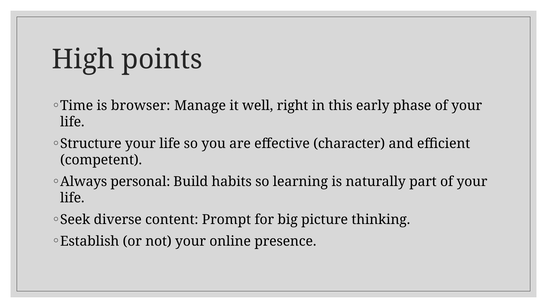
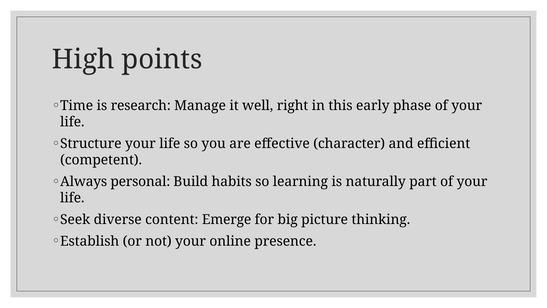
browser: browser -> research (141, 106)
Prompt: Prompt -> Emerge (227, 219)
